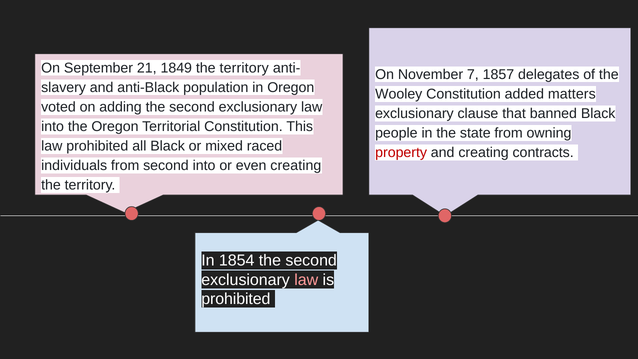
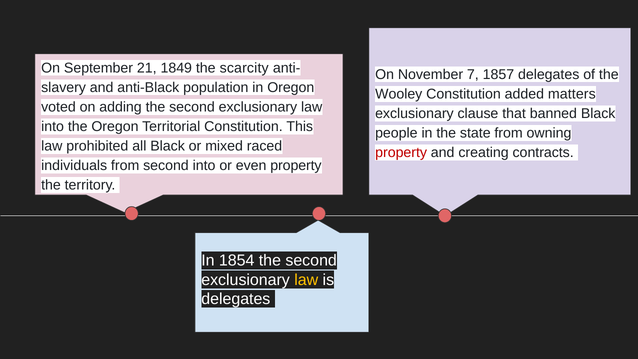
1849 the territory: territory -> scarcity (244, 68)
even creating: creating -> property (296, 166)
law colour: pink -> yellow (306, 280)
prohibited: prohibited -> delegates (236, 299)
